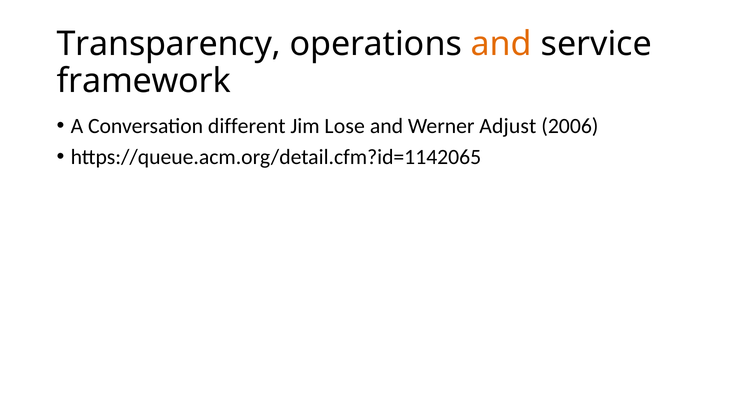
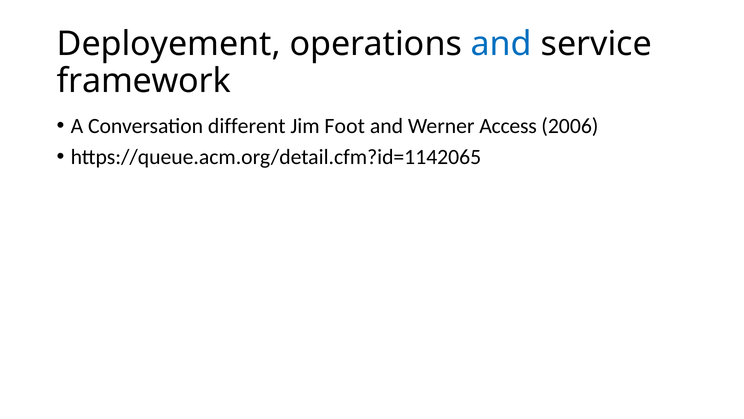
Transparency: Transparency -> Deployement (169, 44)
and colour: orange -> blue (501, 44)
Lose: Lose -> Foot (345, 126)
Adjust: Adjust -> Access (508, 126)
